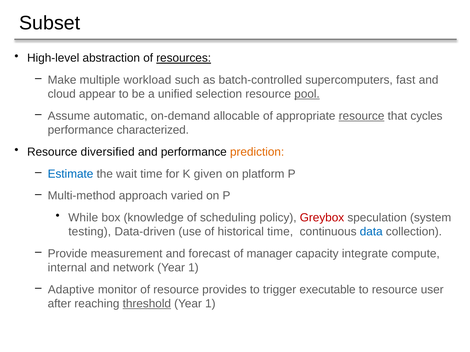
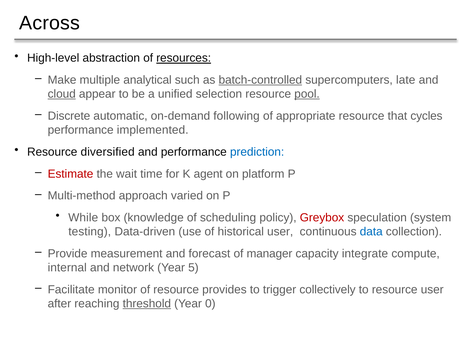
Subset: Subset -> Across (50, 23)
workload: workload -> analytical (148, 80)
batch-controlled underline: none -> present (260, 80)
fast: fast -> late (406, 80)
cloud underline: none -> present (62, 94)
Assume: Assume -> Discrete (69, 116)
allocable: allocable -> following (237, 116)
resource underline: present -> none (362, 116)
characterized: characterized -> implemented (153, 130)
prediction colour: orange -> blue (257, 152)
Estimate colour: blue -> red (71, 174)
given: given -> agent (208, 174)
historical time: time -> user (280, 232)
network Year 1: 1 -> 5 (193, 268)
Adaptive: Adaptive -> Facilitate (71, 290)
executable: executable -> collectively (328, 290)
1: 1 -> 0 (210, 304)
